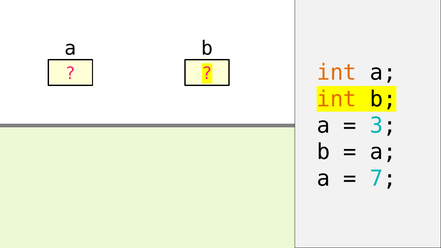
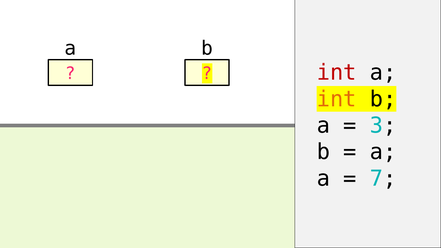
int colour: orange -> red (337, 73)
